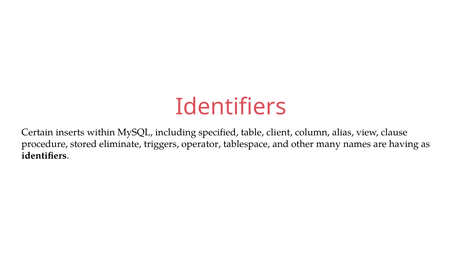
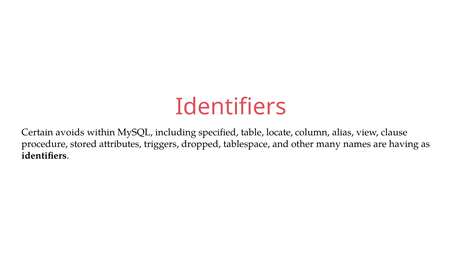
inserts: inserts -> avoids (70, 132)
client: client -> locate (280, 132)
eliminate: eliminate -> attributes (120, 144)
operator: operator -> dropped (201, 144)
